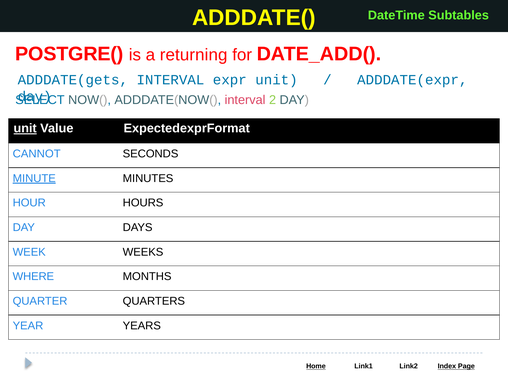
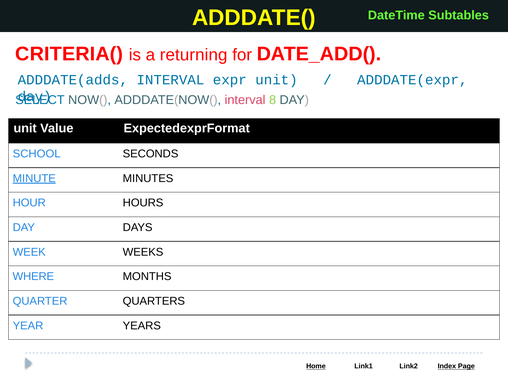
POSTGRE(: POSTGRE( -> CRITERIA( (69, 54)
ADDDATE(gets: ADDDATE(gets -> ADDDATE(adds (73, 80)
2: 2 -> 8 (273, 100)
unit underline: present -> none (25, 128)
CANNOT: CANNOT -> SCHOOL (37, 154)
